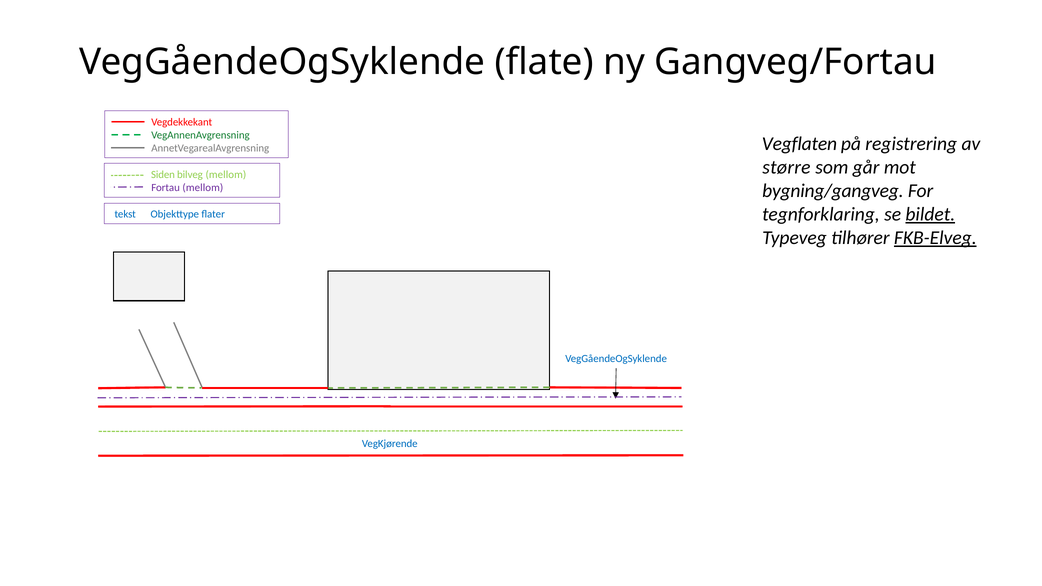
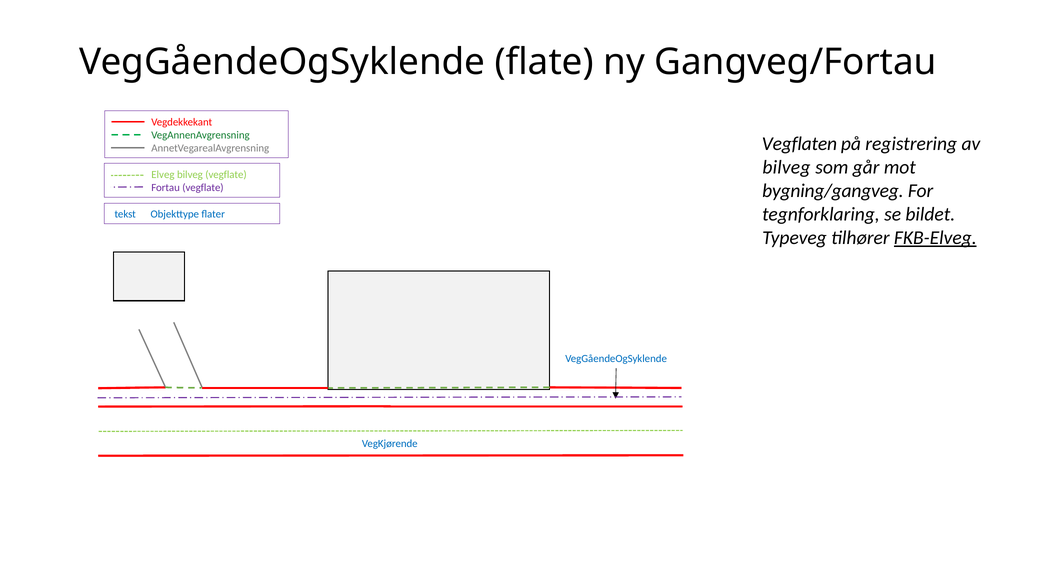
større: større -> bilveg (786, 168)
Siden: Siden -> Elveg (163, 175)
bilveg mellom: mellom -> vegflate (226, 175)
Fortau mellom: mellom -> vegflate (203, 188)
bildet underline: present -> none (930, 214)
